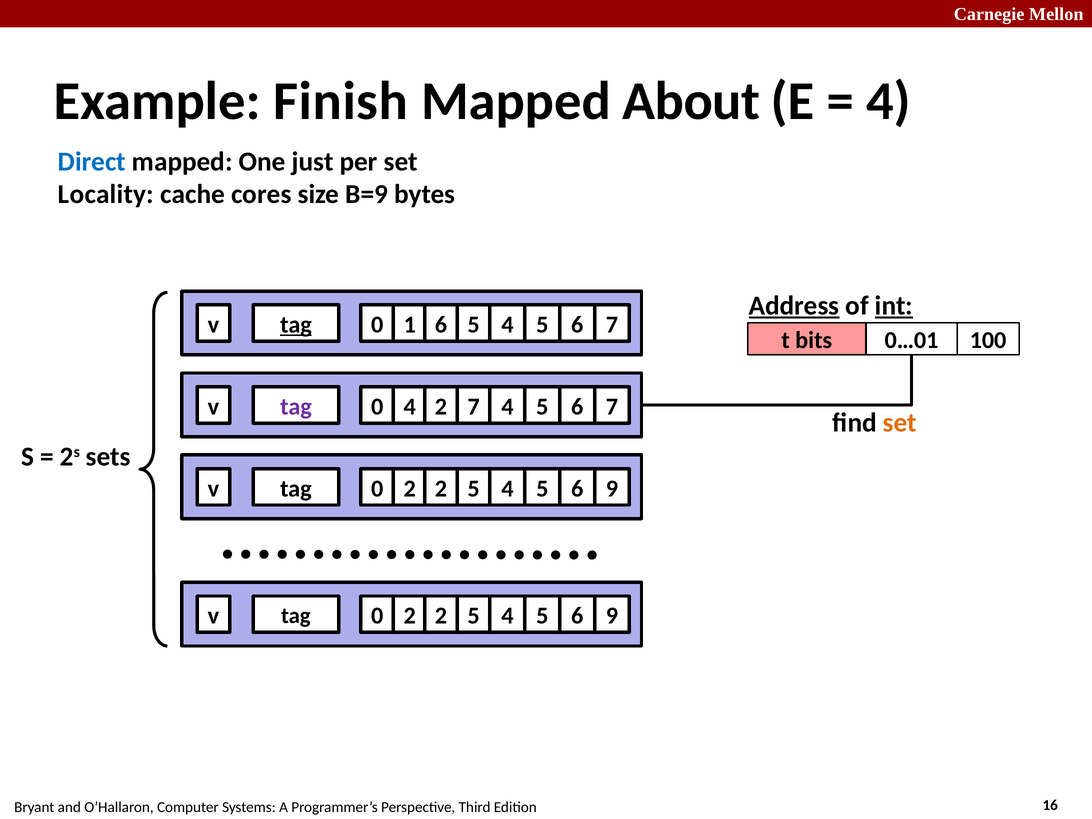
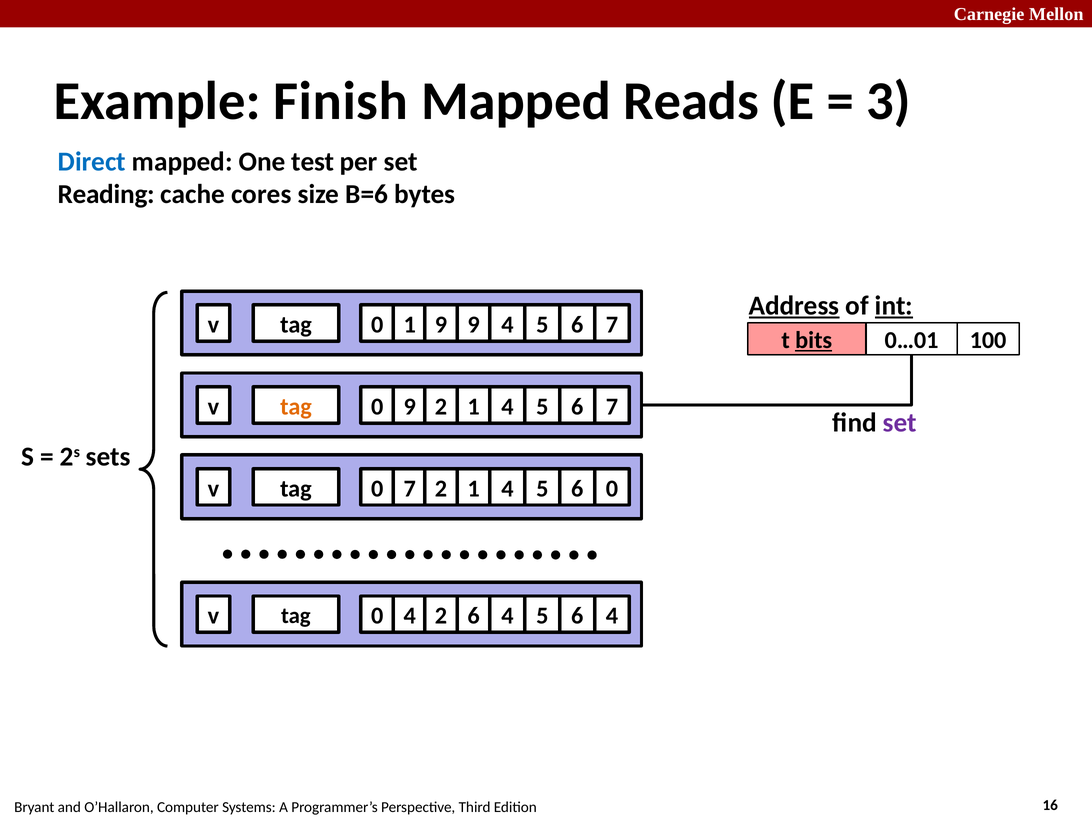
About: About -> Reads (691, 101)
4: 4 -> 3 (889, 101)
just: just -> test (313, 161)
Locality: Locality -> Reading (106, 194)
B=9: B=9 -> B=6 (367, 194)
tag underline: present -> none (296, 325)
1 6: 6 -> 9 (441, 325)
5: 5 -> 9 (474, 325)
bits underline: none -> present (814, 340)
tag colour: purple -> orange (296, 407)
0 4: 4 -> 9 (410, 407)
7: 7 -> 1 (474, 407)
set colour: orange -> purple (900, 423)
2: 2 -> 7 (410, 489)
5: 5 -> 1 (474, 489)
9: 9 -> 0 (612, 489)
2: 2 -> 4 (410, 616)
5: 5 -> 6 (474, 616)
9: 9 -> 4 (612, 616)
